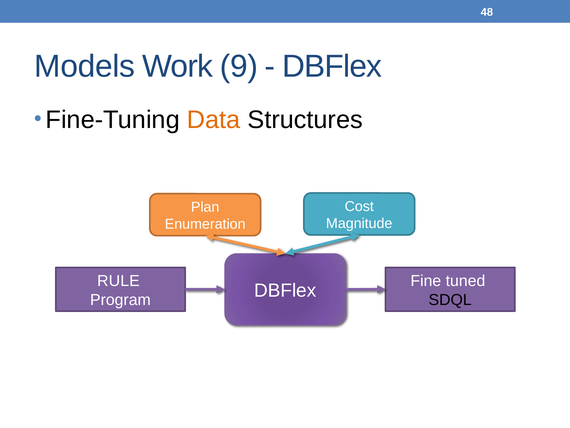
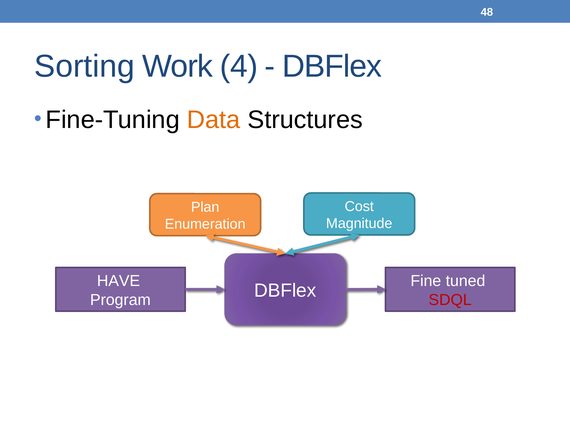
Models: Models -> Sorting (84, 66)
9: 9 -> 4 (239, 66)
RULE: RULE -> HAVE (119, 281)
SDQL colour: black -> red (450, 300)
